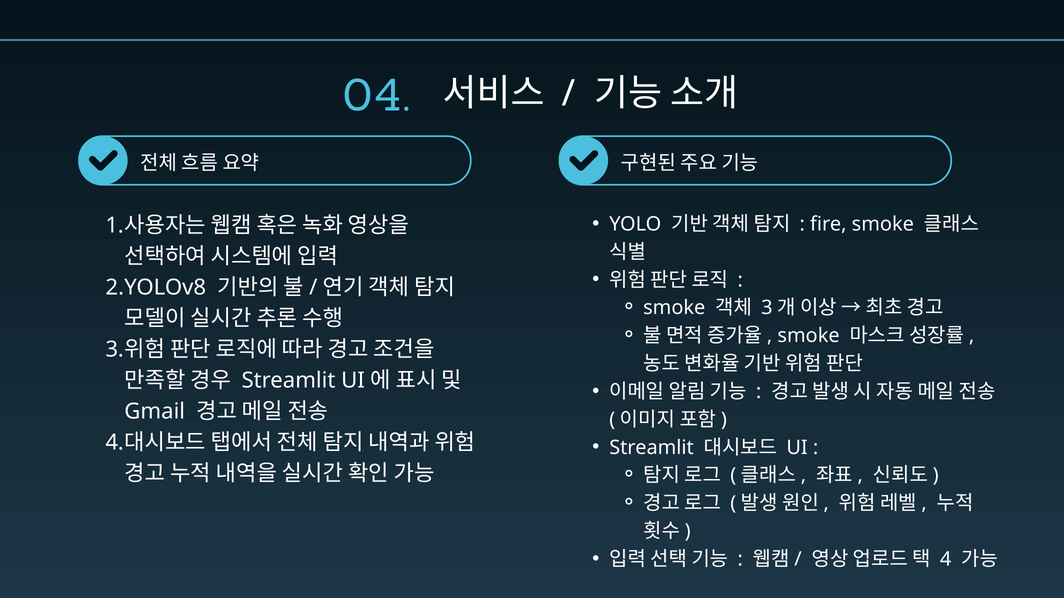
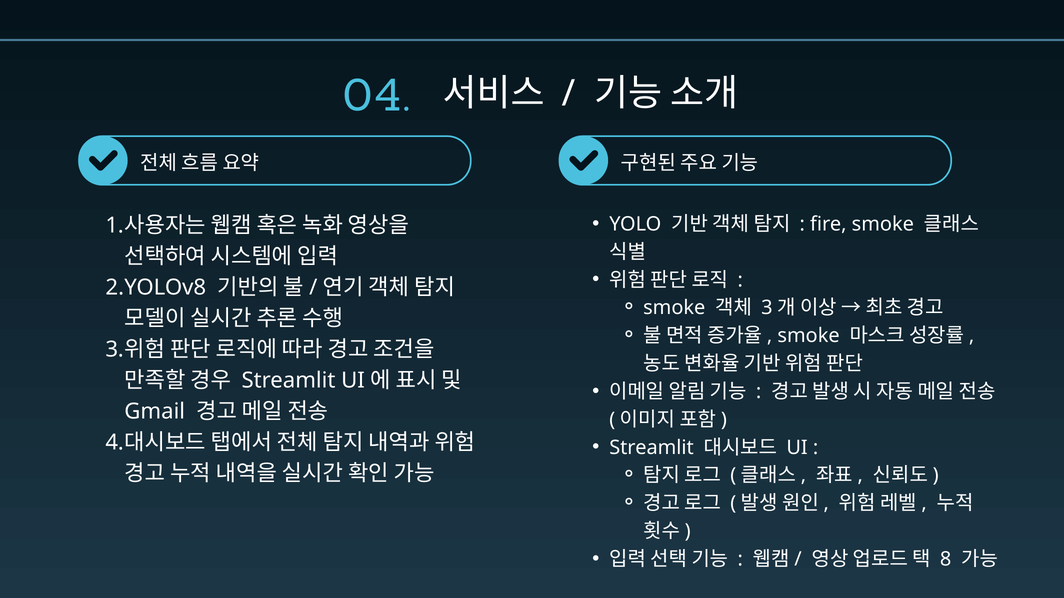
4: 4 -> 8 (946, 560)
